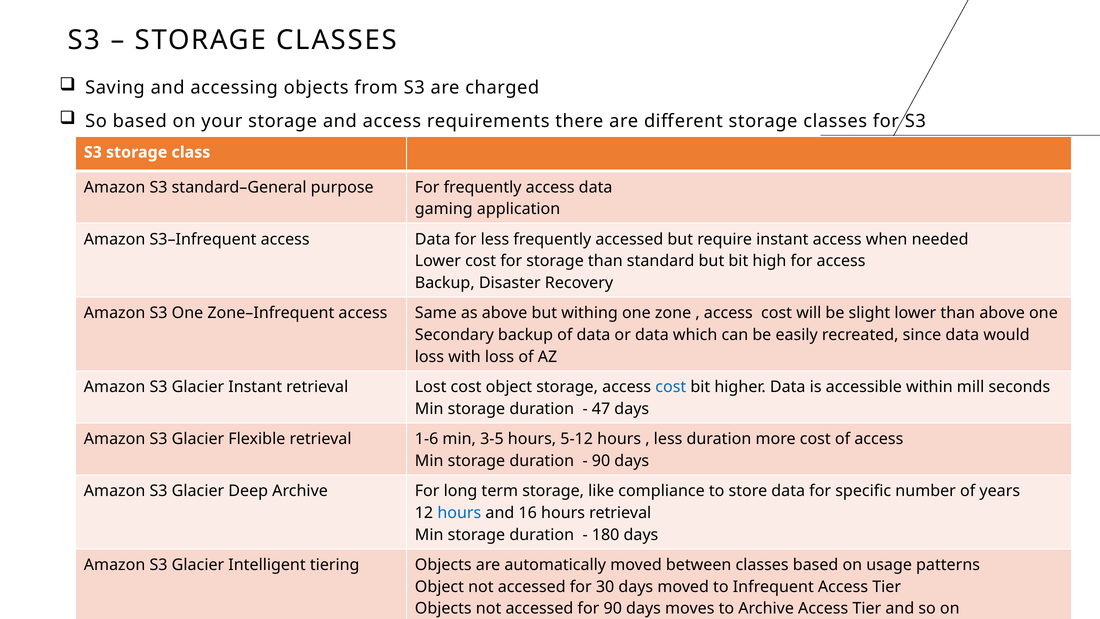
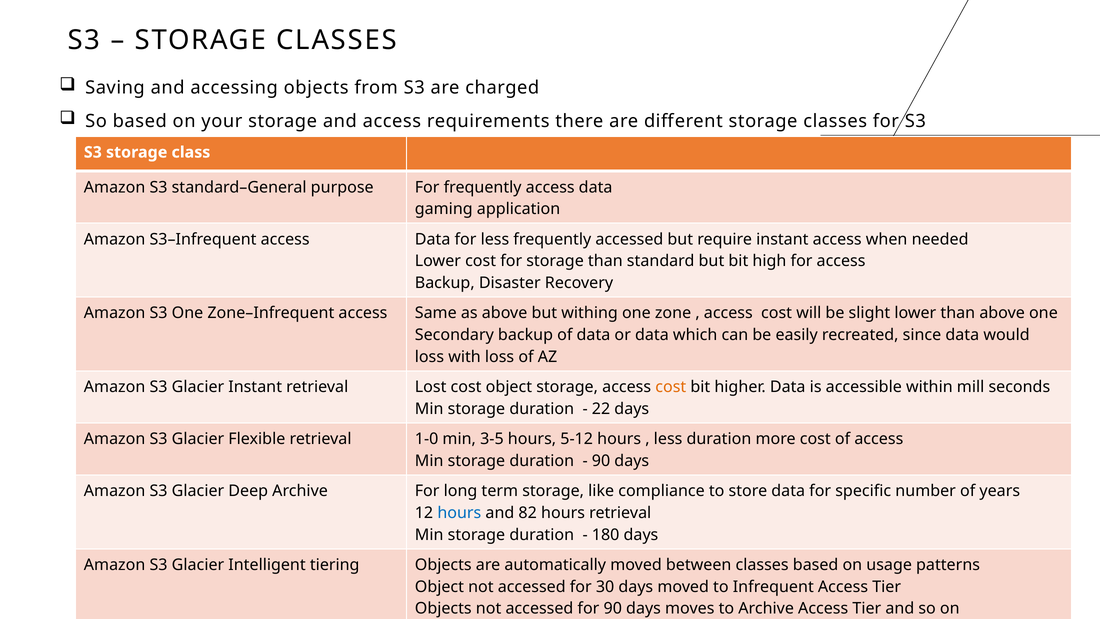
cost colour: blue -> orange (671, 387)
47: 47 -> 22 (601, 409)
1-6: 1-6 -> 1-0 (427, 439)
16: 16 -> 82 (528, 513)
